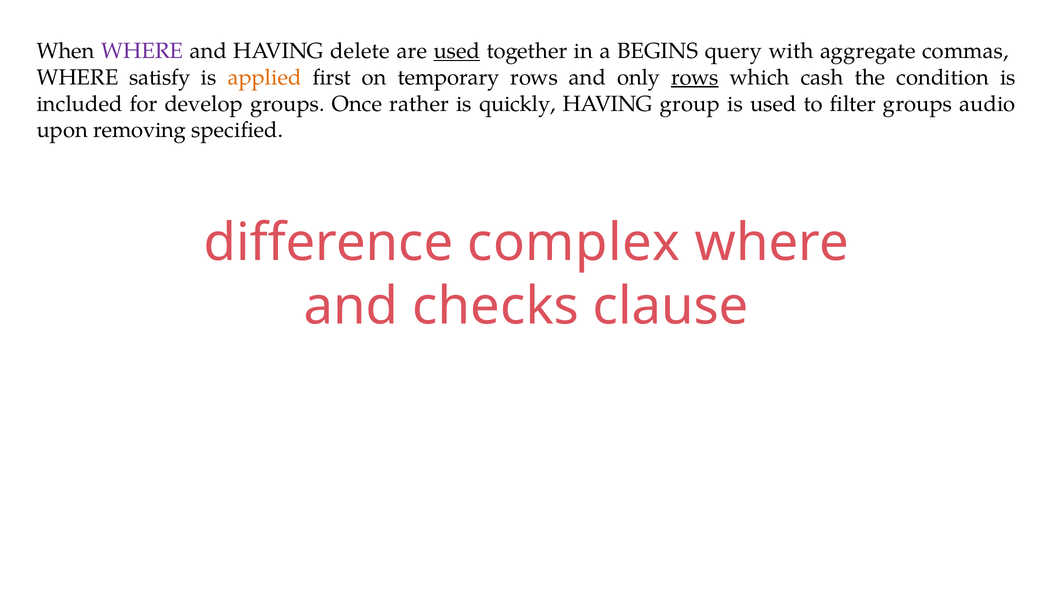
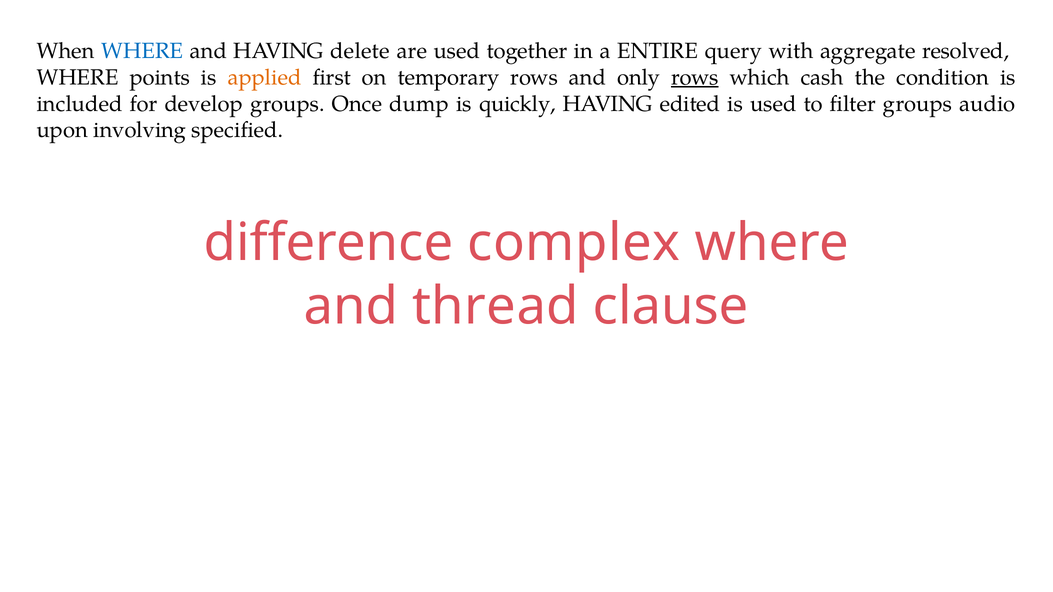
WHERE colour: purple -> blue (142, 51)
used underline: present -> none (457, 51)
BEGINS: BEGINS -> ENTIRE (658, 51)
commas: commas -> resolved (966, 51)
satisfy: satisfy -> points (160, 77)
rather: rather -> dump (419, 104)
group: group -> edited (690, 104)
removing: removing -> involving (140, 130)
checks: checks -> thread (495, 306)
